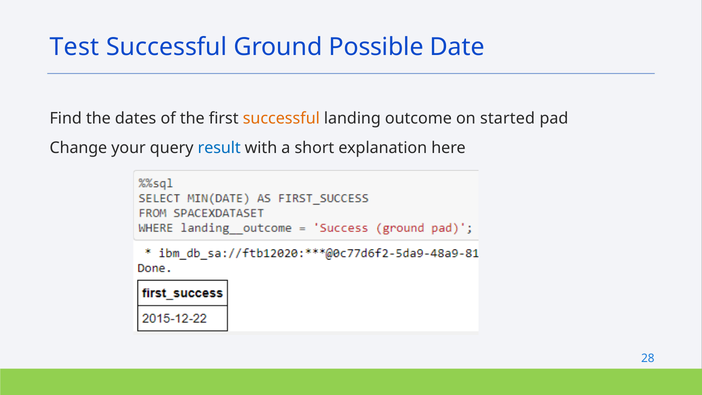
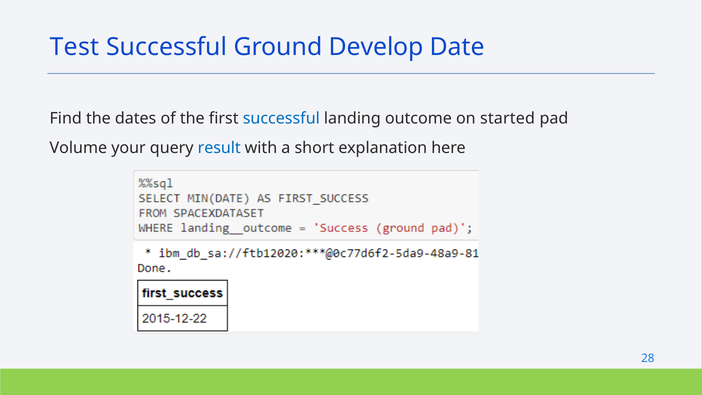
Possible: Possible -> Develop (376, 47)
successful colour: orange -> blue (281, 119)
Change: Change -> Volume (78, 148)
